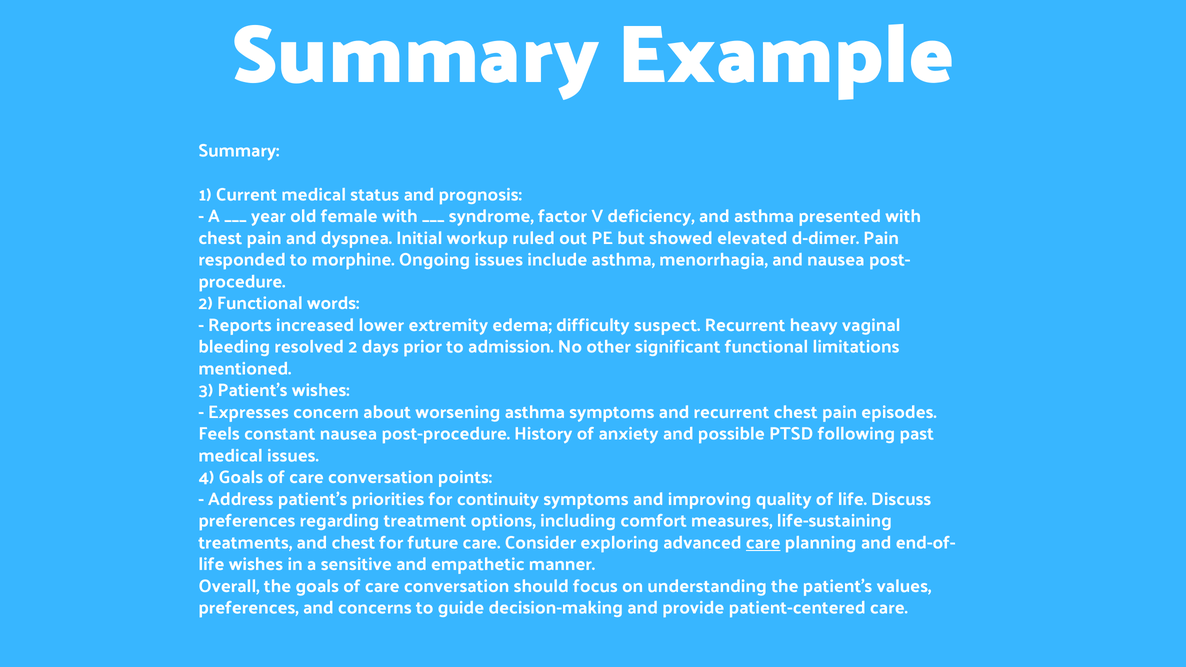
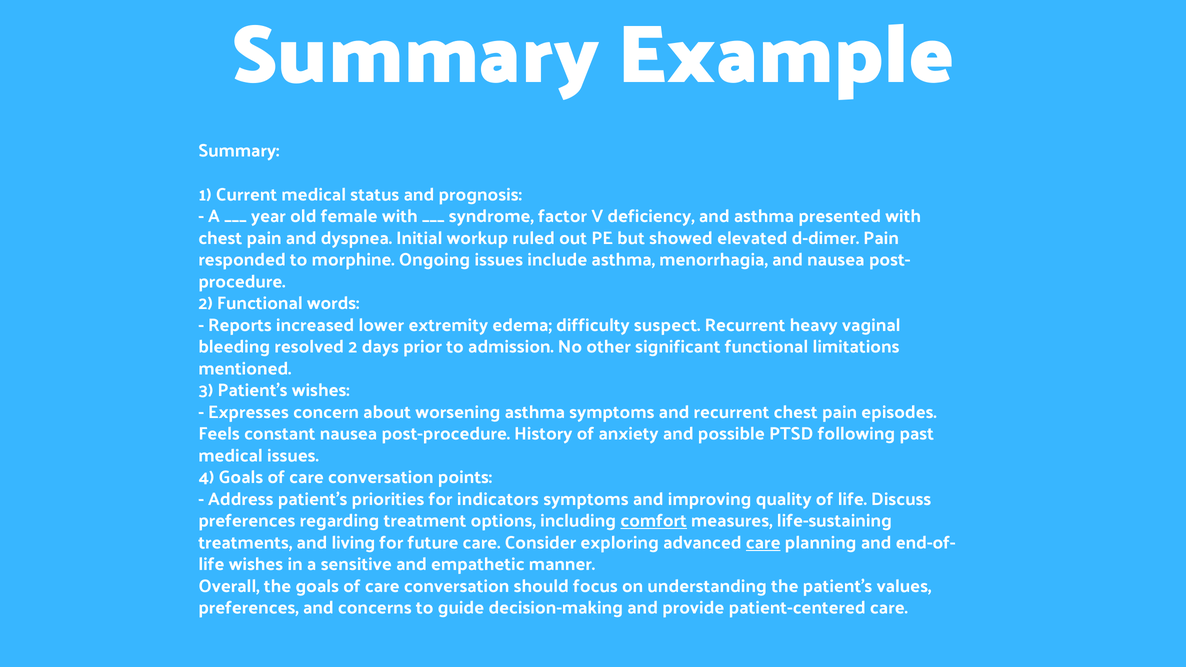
continuity: continuity -> indicators (498, 499)
comfort underline: none -> present (654, 521)
and chest: chest -> living (353, 543)
